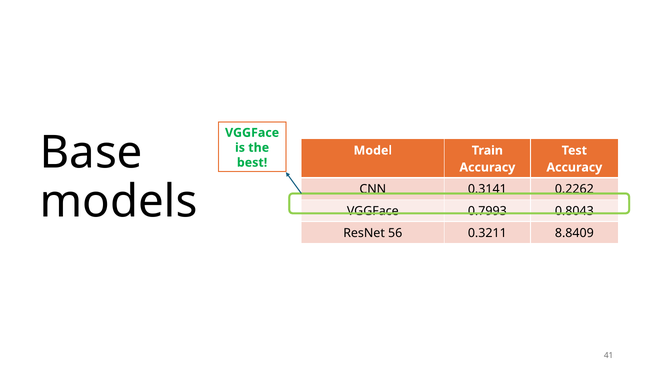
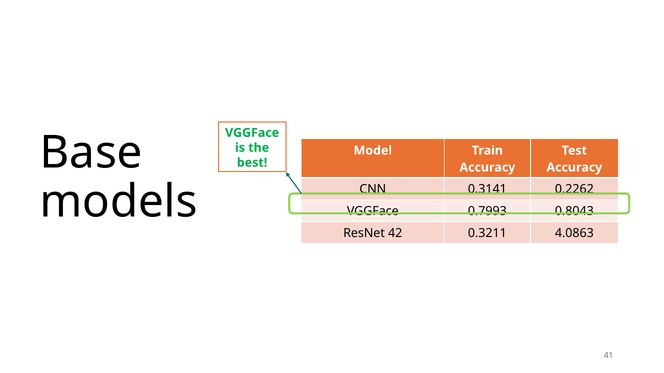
56: 56 -> 42 (395, 233)
8.8409: 8.8409 -> 4.0863 (574, 233)
